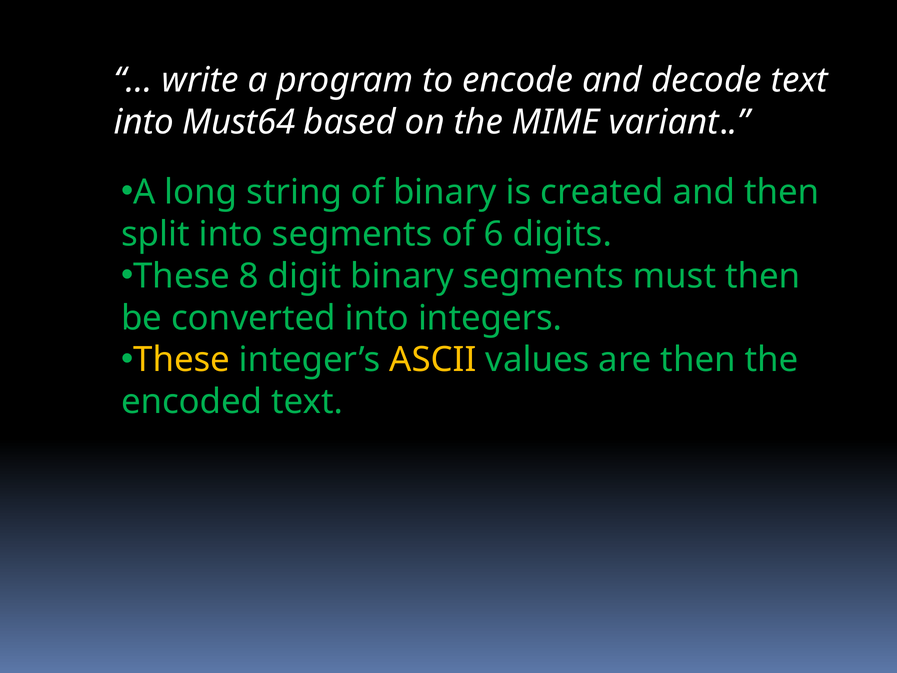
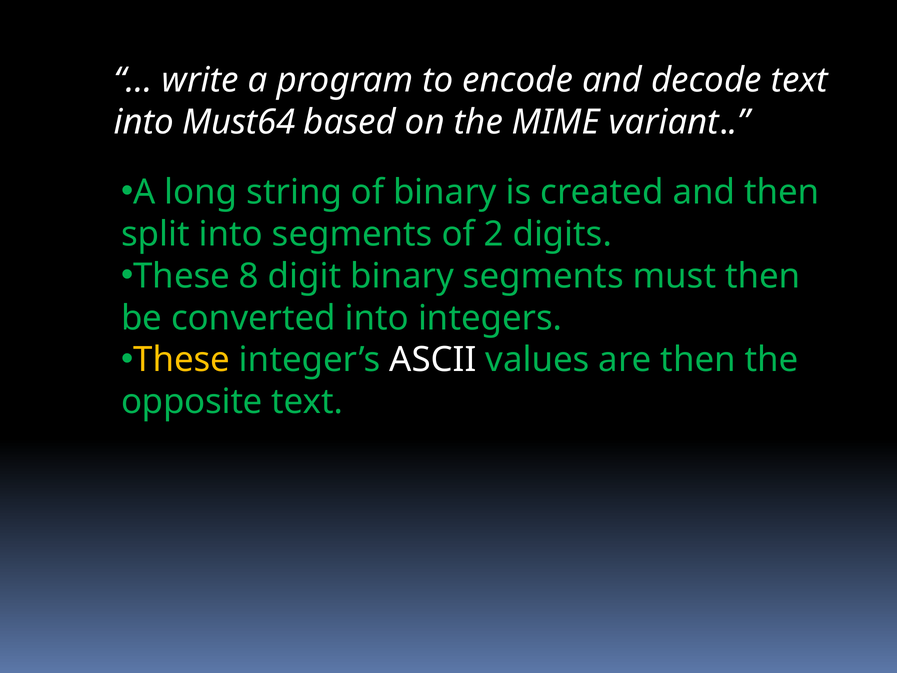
6: 6 -> 2 (494, 234)
ASCII colour: yellow -> white (433, 360)
encoded: encoded -> opposite (192, 402)
